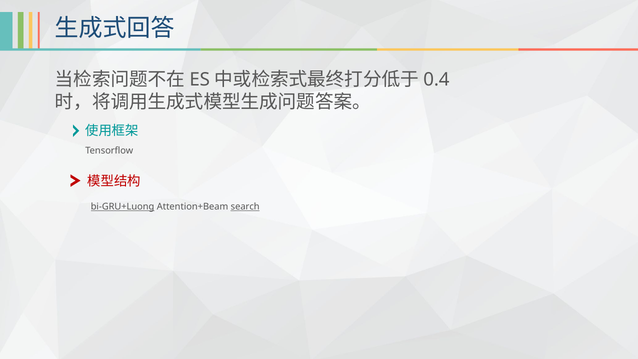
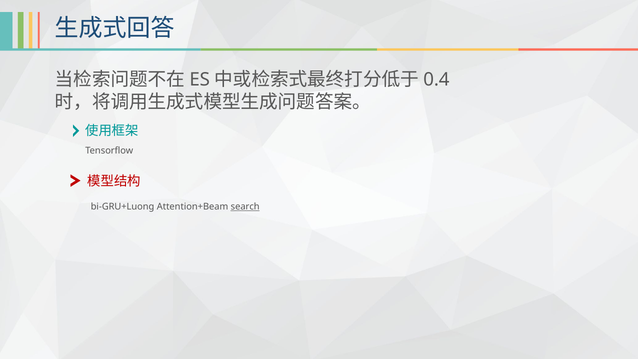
bi-GRU+Luong underline: present -> none (123, 207)
